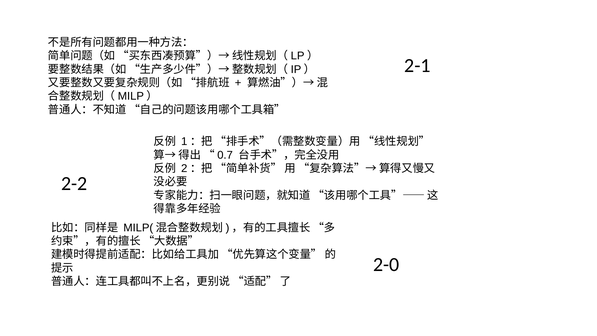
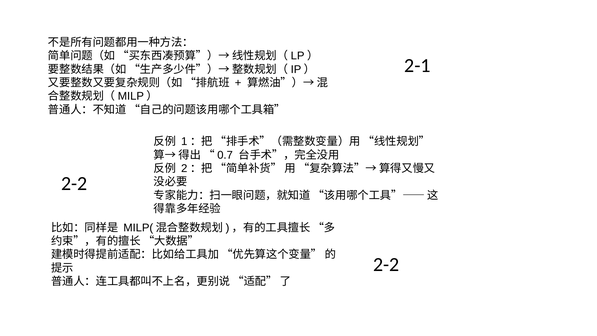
2-0: 2-0 -> 2-2 (386, 264)
